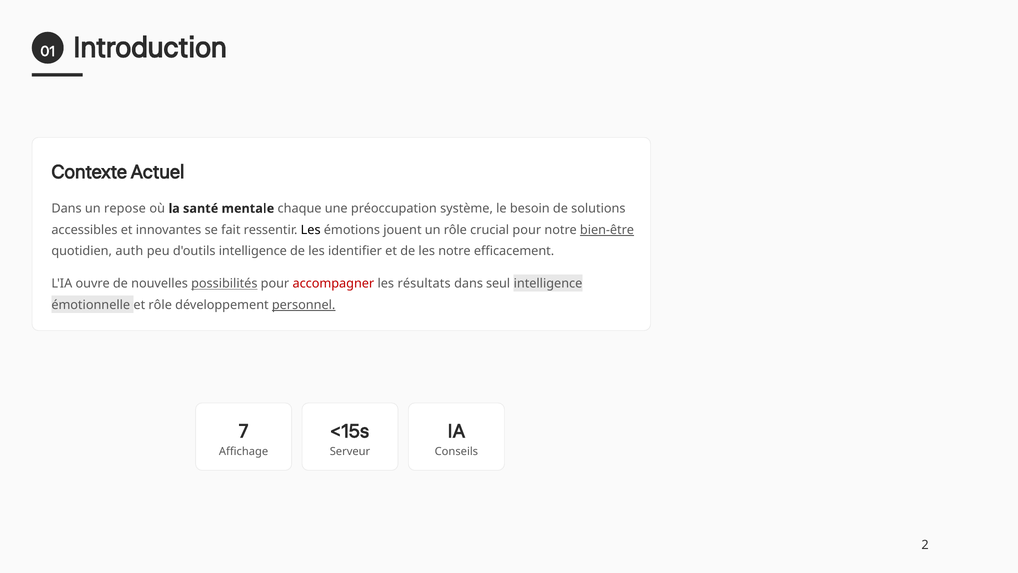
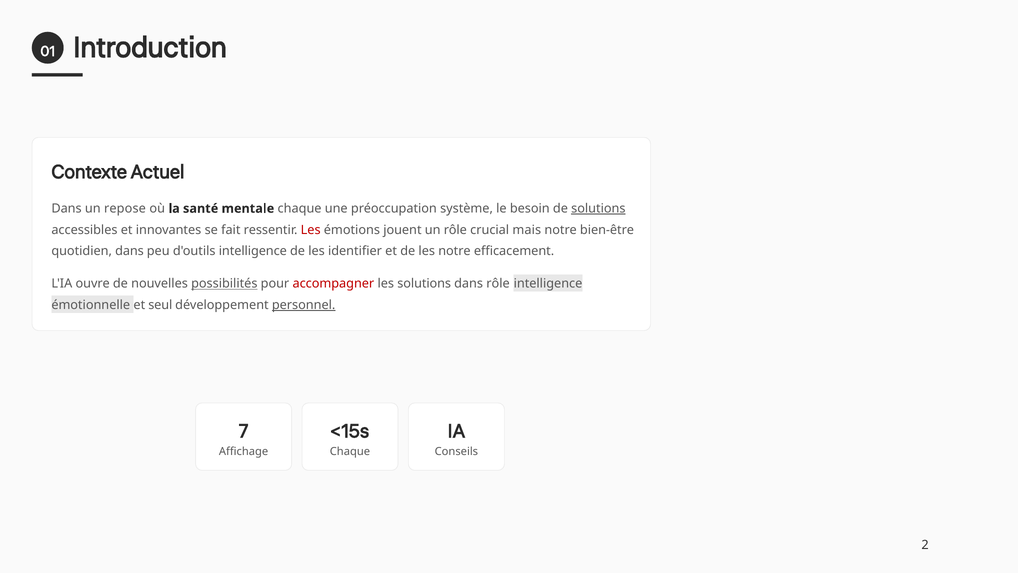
solutions underline: none -> present (598, 208)
Les colour: black -> red (311, 230)
crucial pour: pour -> mais (527, 230)
bien-être underline: present -> none (607, 230)
quotidien auth: auth -> dans (129, 251)
les résultats: résultats -> solutions (424, 284)
dans seul: seul -> rôle (498, 284)
et rôle: rôle -> seul (160, 305)
Serveur: Serveur -> Chaque (350, 451)
